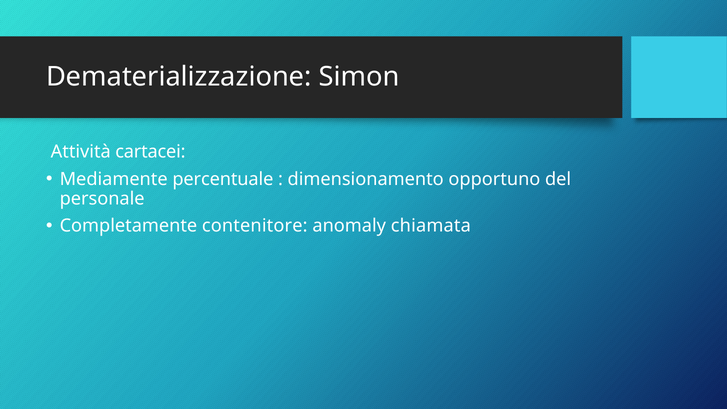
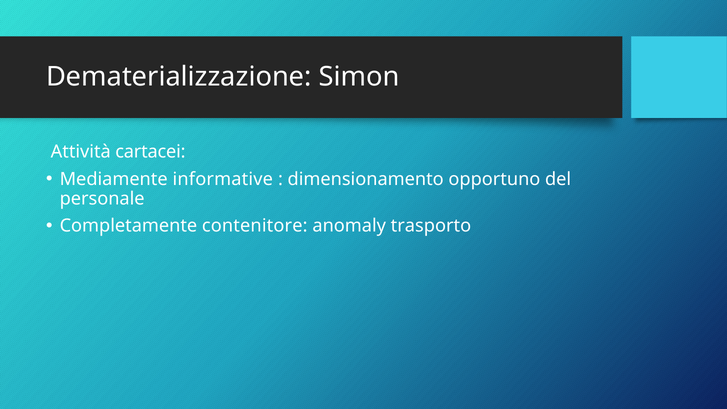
percentuale: percentuale -> informative (223, 179)
chiamata: chiamata -> trasporto (431, 226)
